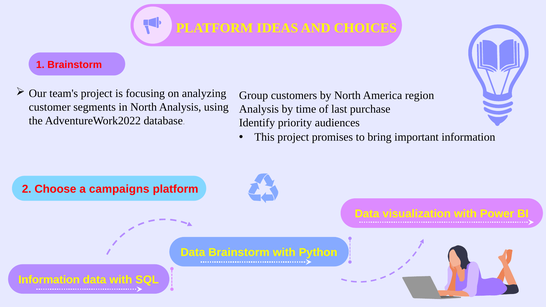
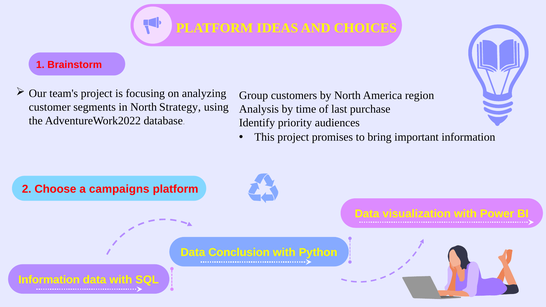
North Analysis: Analysis -> Strategy (180, 107)
Data Brainstorm: Brainstorm -> Conclusion (239, 253)
